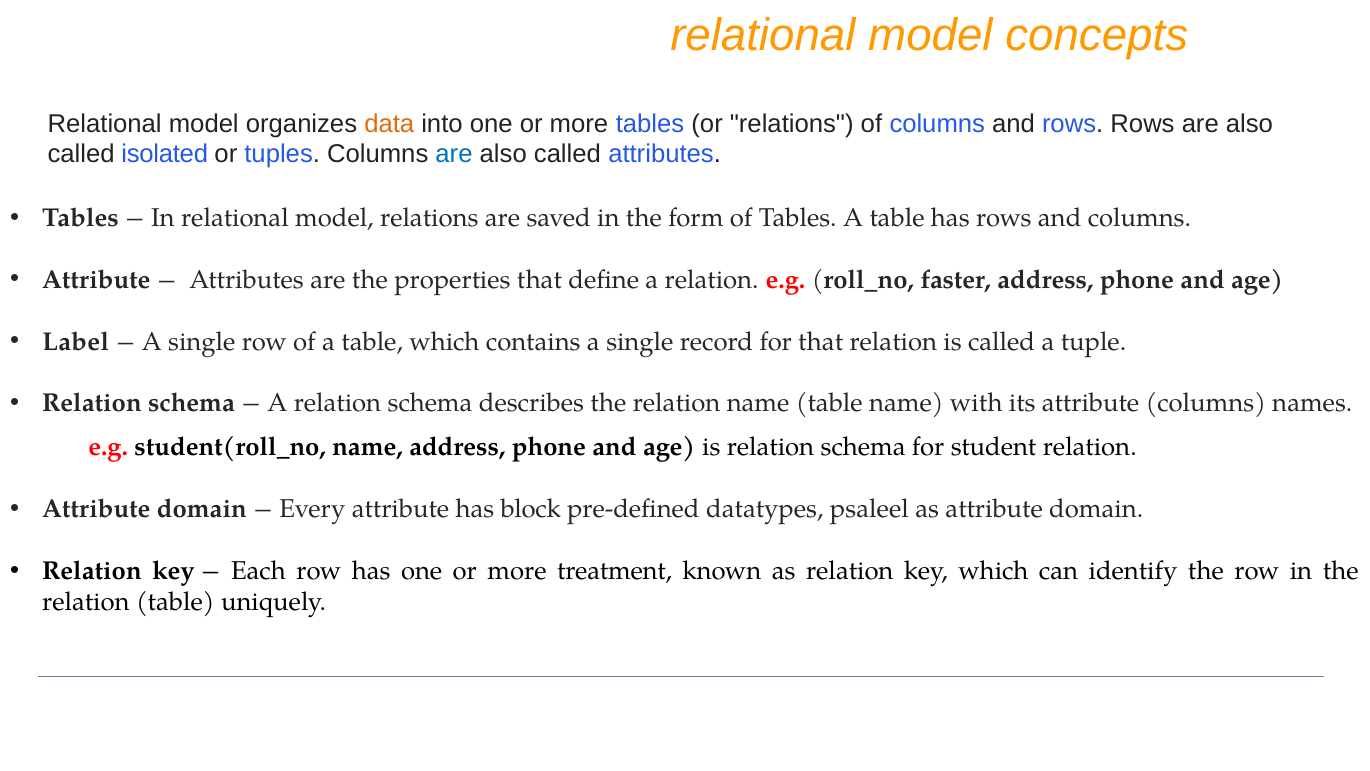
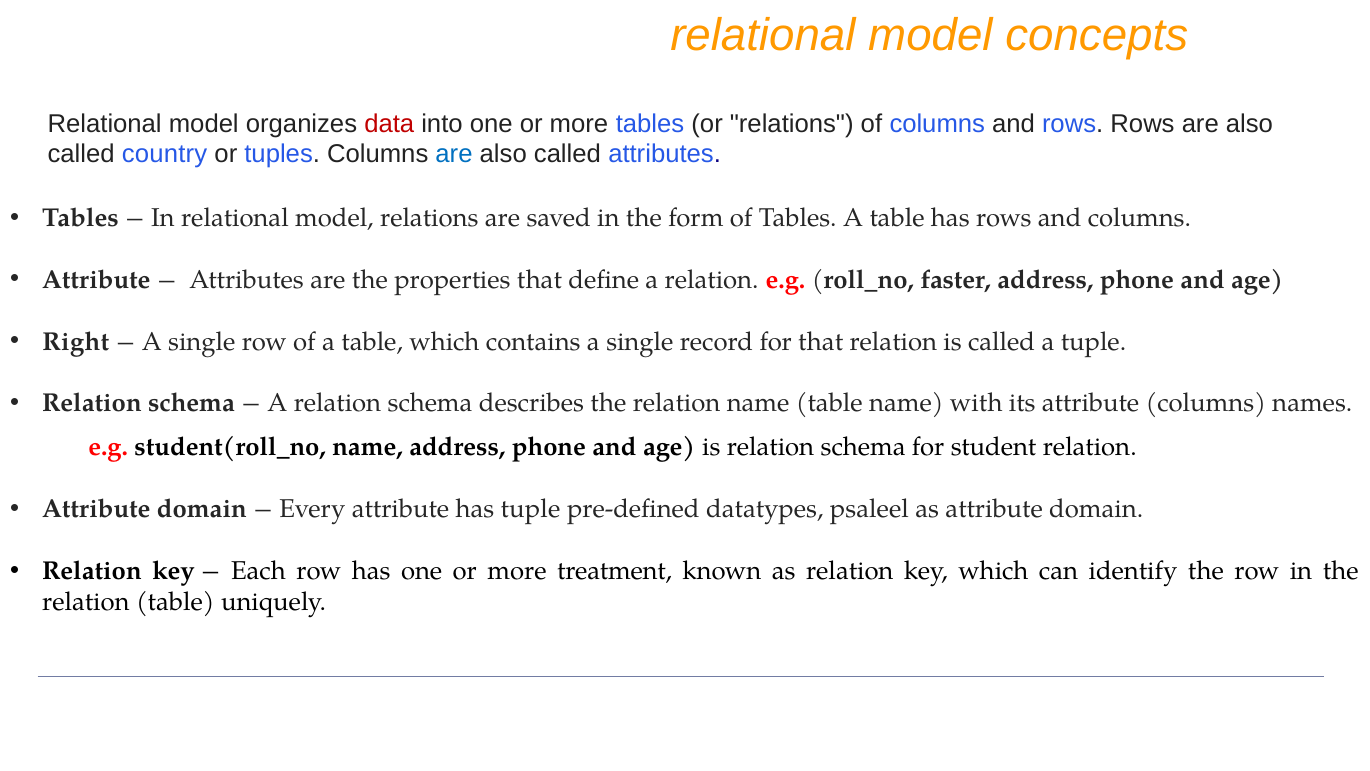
data colour: orange -> red (389, 124)
isolated: isolated -> country (164, 154)
Label: Label -> Right (76, 341)
has block: block -> tuple (531, 509)
